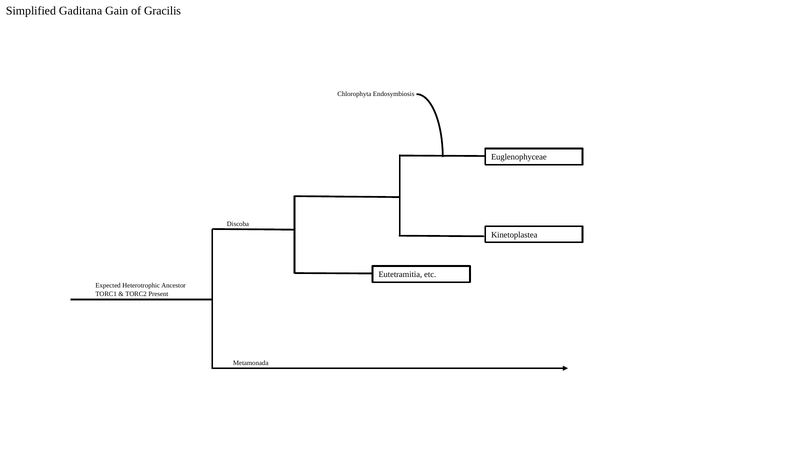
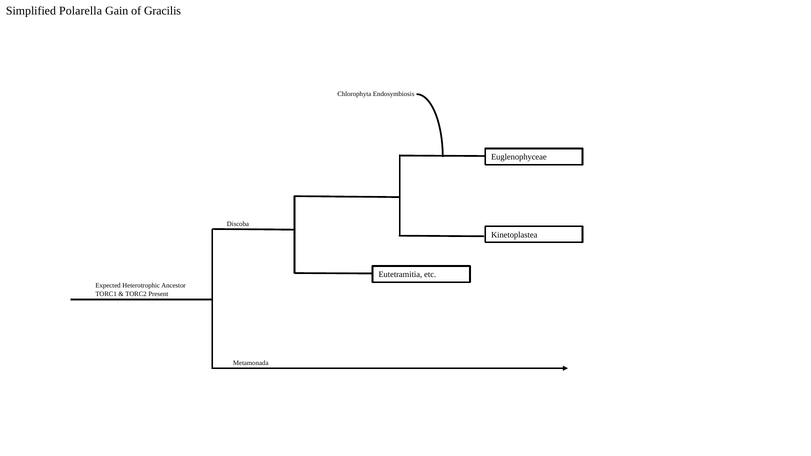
Gaditana: Gaditana -> Polarella (81, 11)
